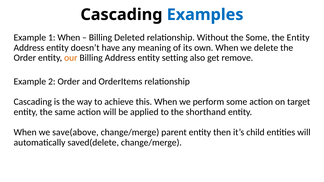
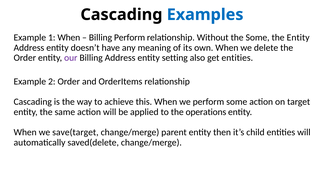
Billing Deleted: Deleted -> Perform (130, 38)
our colour: orange -> purple (71, 58)
get remove: remove -> entities (237, 58)
shorthand: shorthand -> operations (206, 112)
save(above: save(above -> save(target (75, 132)
